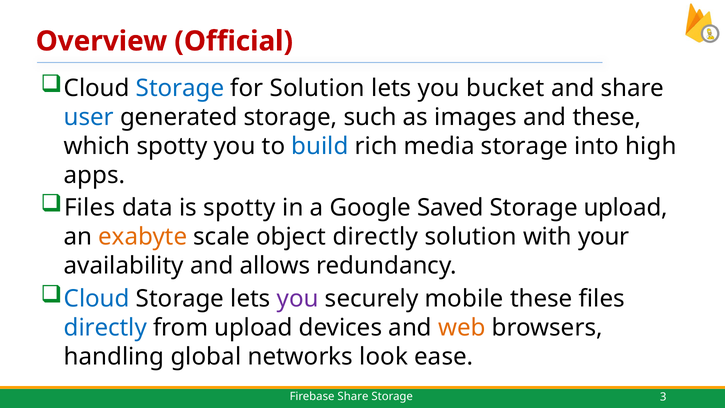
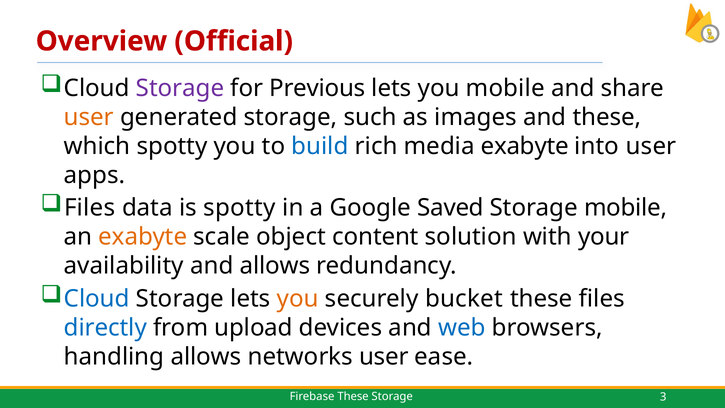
Storage colour: blue -> purple (180, 88)
for Solution: Solution -> Previous (317, 88)
you bucket: bucket -> mobile (505, 88)
user colour: blue -> orange (89, 117)
media storage: storage -> exabyte (525, 146)
into high: high -> user (651, 146)
Storage upload: upload -> mobile (626, 208)
object directly: directly -> content (375, 237)
you colour: purple -> orange (298, 299)
mobile: mobile -> bucket (464, 299)
web colour: orange -> blue (462, 328)
handling global: global -> allows (206, 357)
networks look: look -> user (384, 357)
Firebase Share: Share -> These (353, 396)
